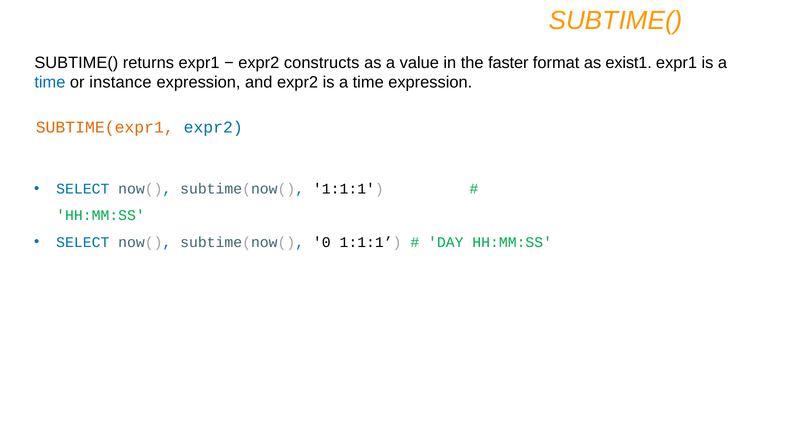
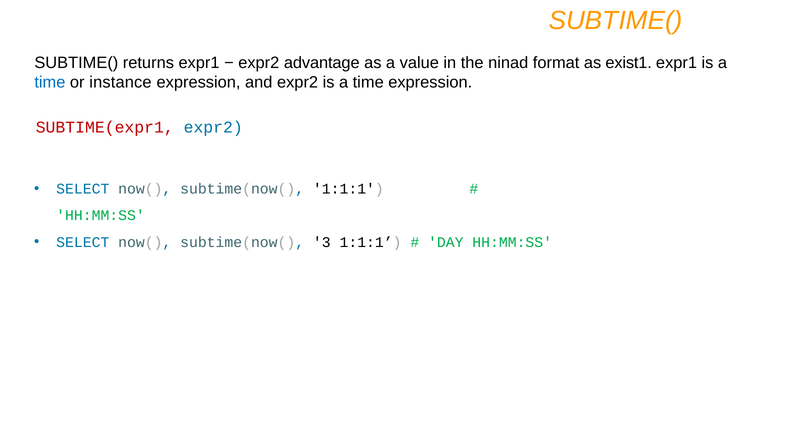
constructs: constructs -> advantage (322, 63)
faster: faster -> ninad (508, 63)
SUBTIME(expr1 colour: orange -> red (105, 127)
0: 0 -> 3 (322, 242)
